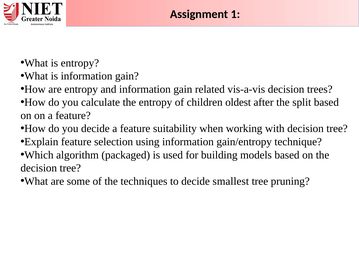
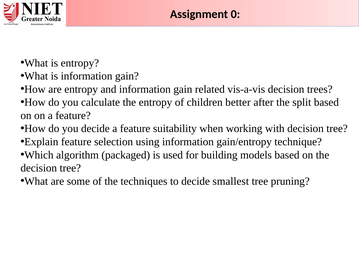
1: 1 -> 0 (235, 14)
oldest: oldest -> better (238, 102)
